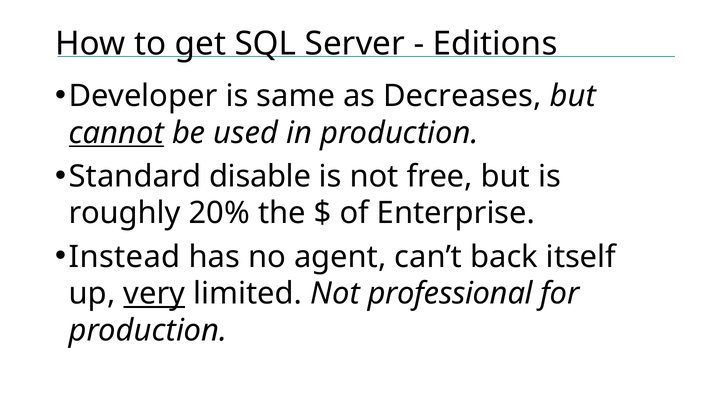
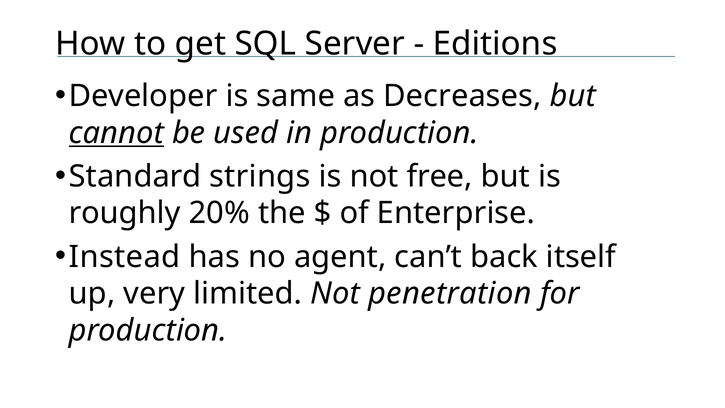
disable: disable -> strings (260, 176)
very underline: present -> none (154, 293)
professional: professional -> penetration (450, 293)
